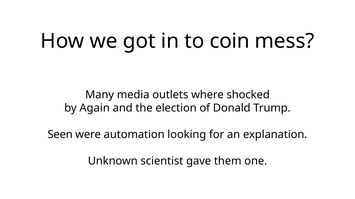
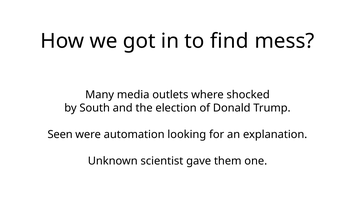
coin: coin -> find (229, 41)
Again: Again -> South (95, 108)
